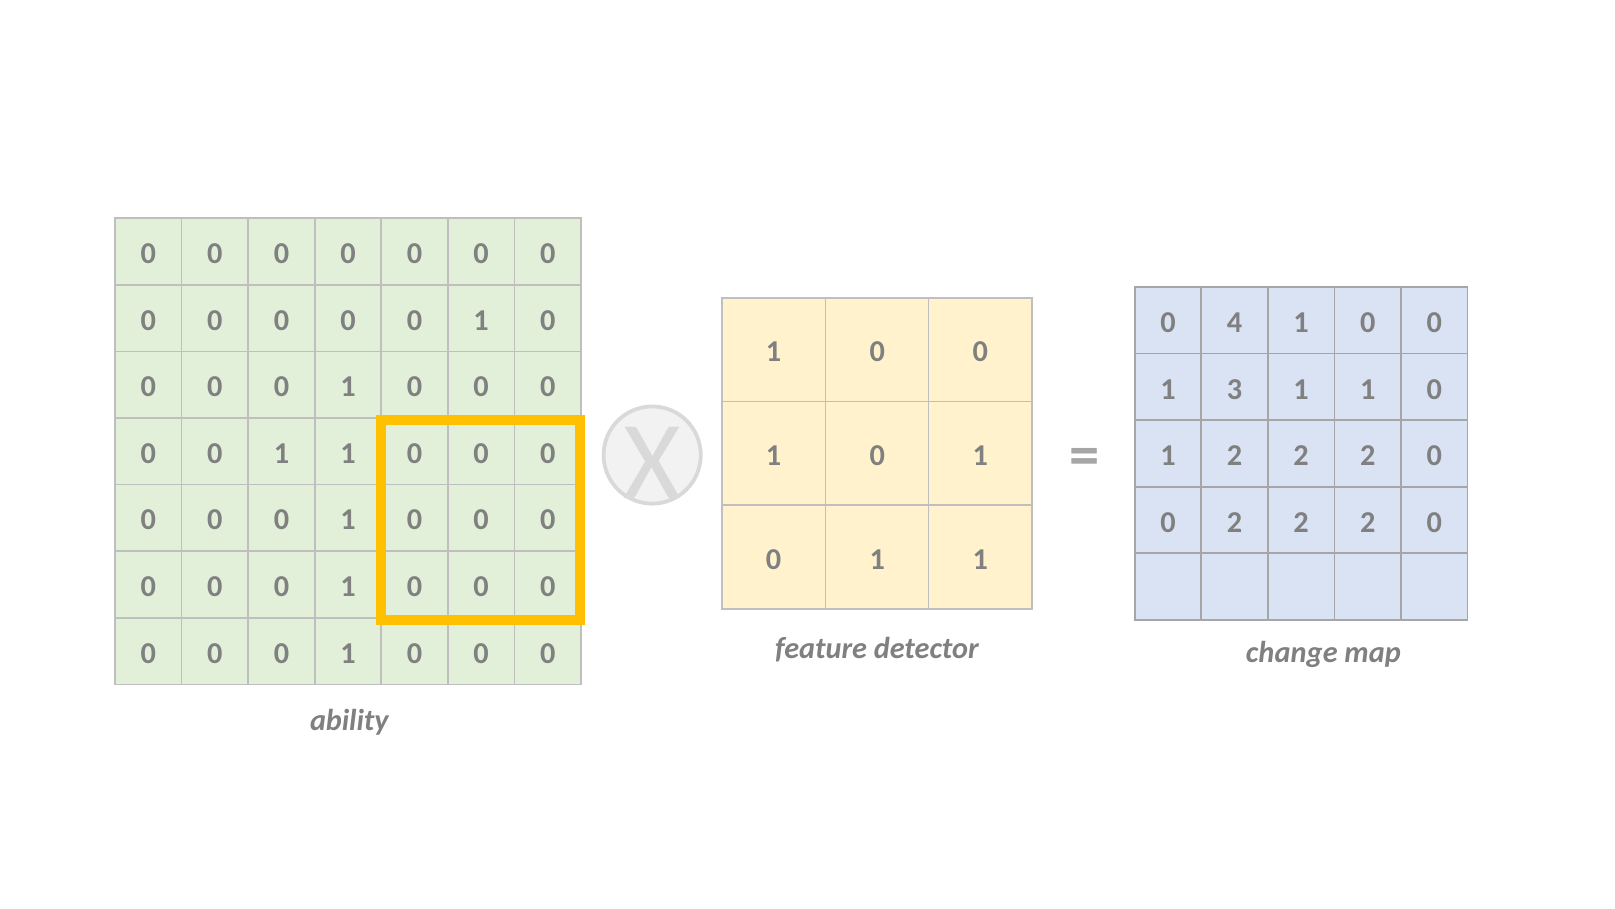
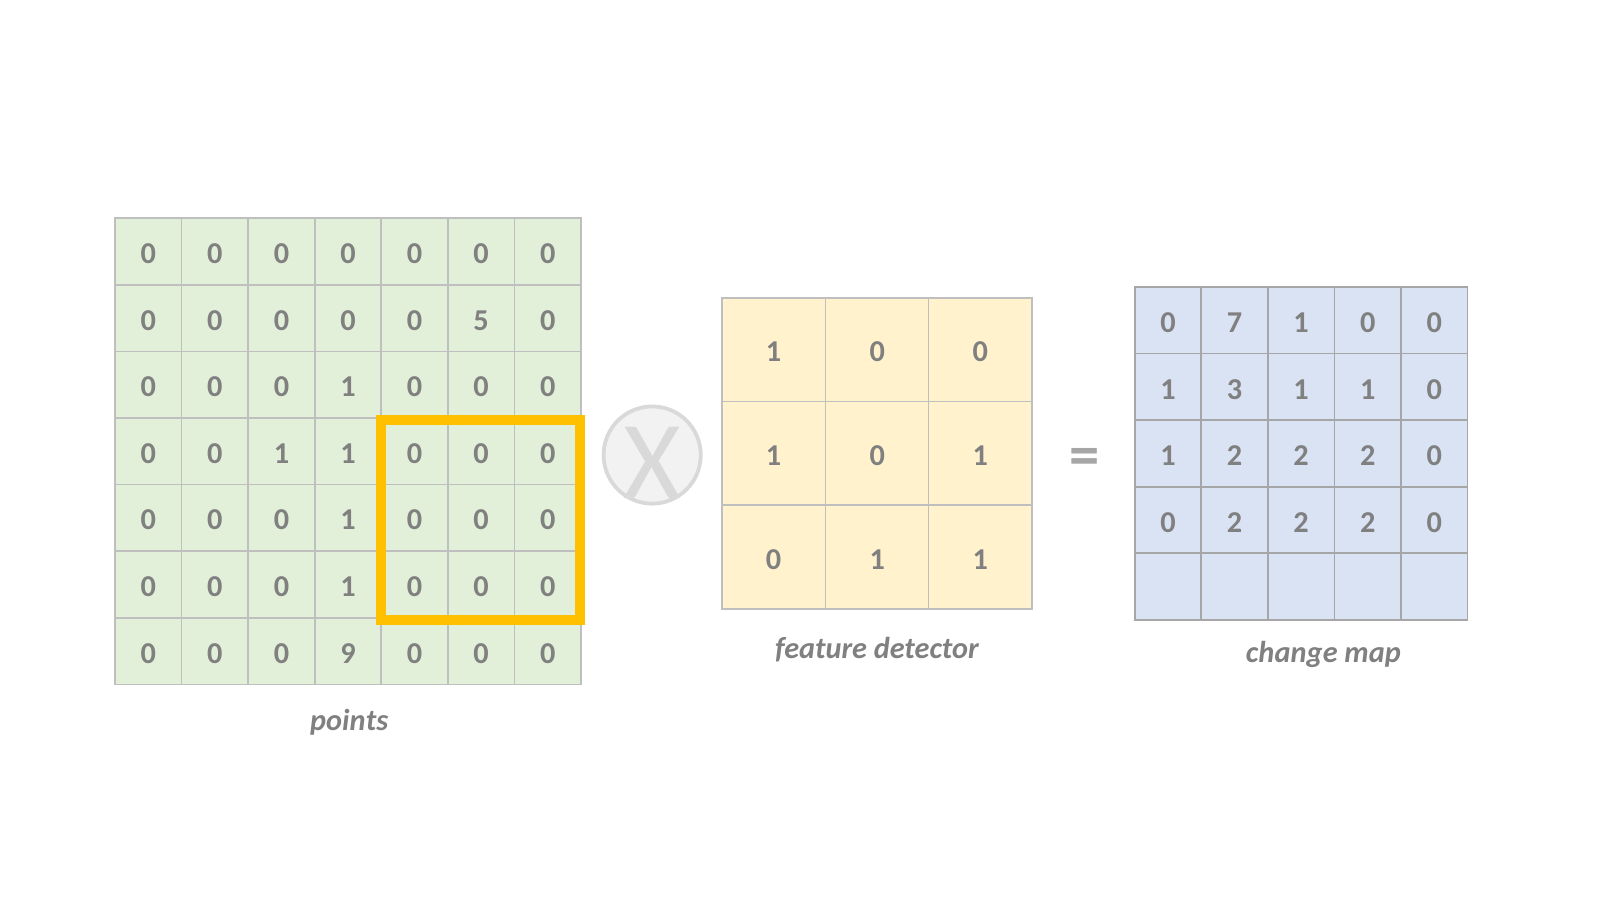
1: 1 -> 5 (481, 320)
4: 4 -> 7 (1235, 322)
1: 1 -> 9 (348, 653)
ability: ability -> points (349, 720)
